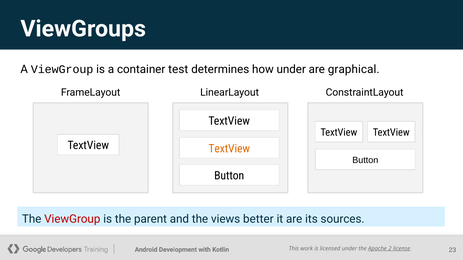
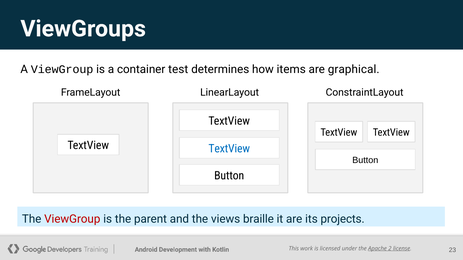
how under: under -> items (291, 69)
TextView colour: orange -> blue (229, 149)
better: better -> braille (258, 219)
sources: sources -> projects (343, 219)
